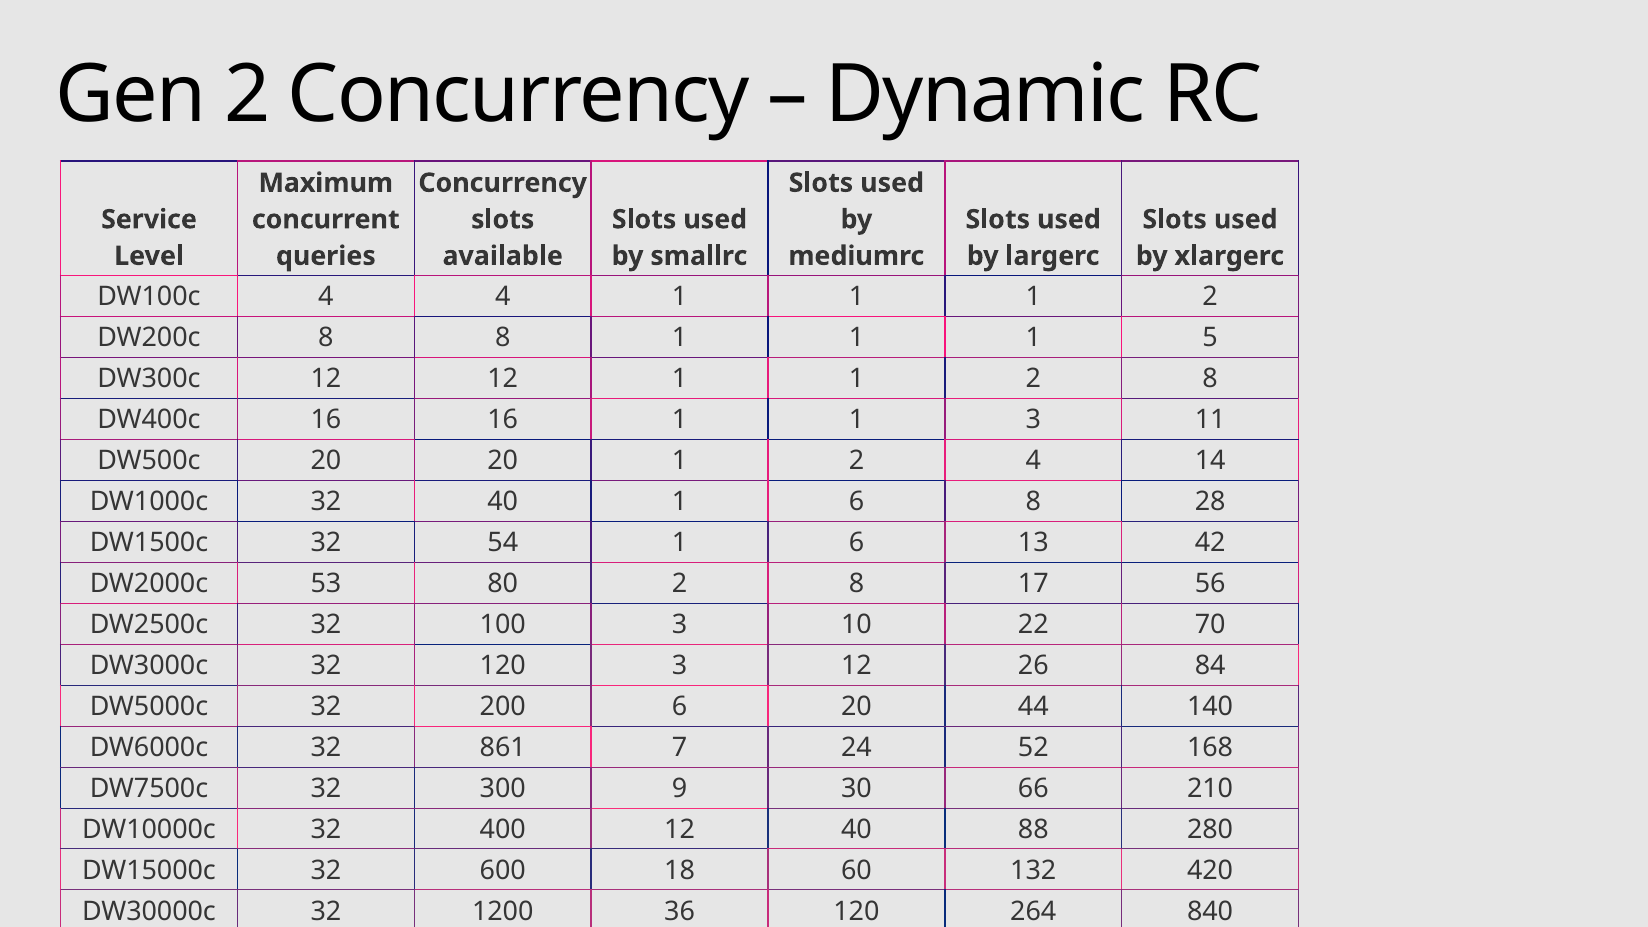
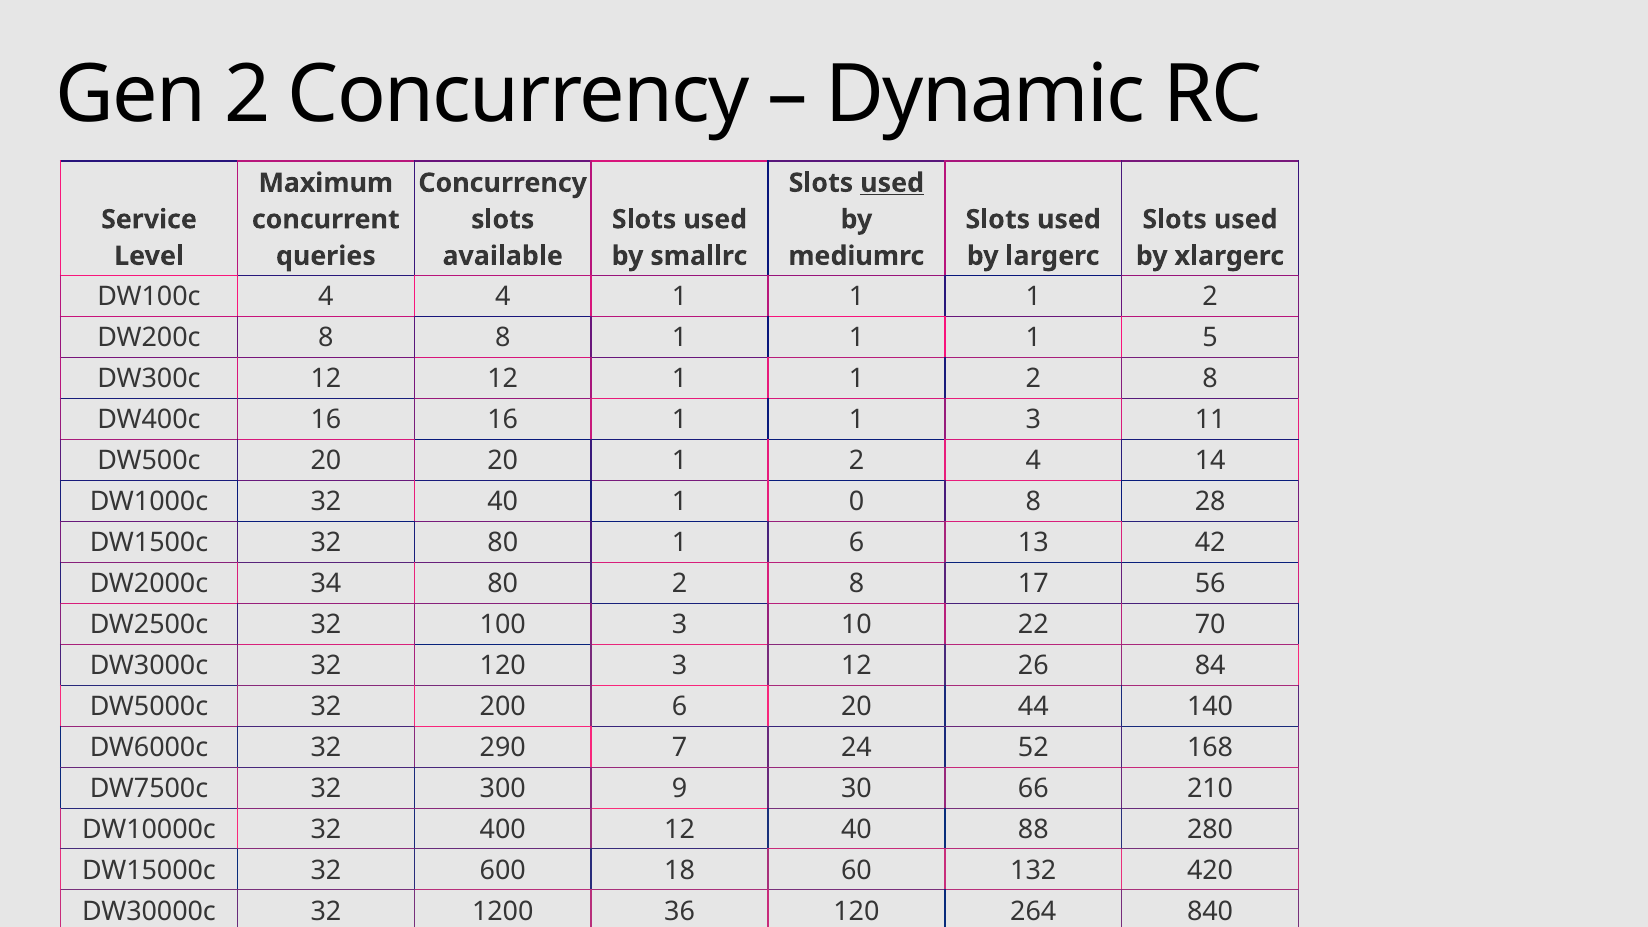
used underline: none -> present (892, 183)
40 1 6: 6 -> 0 (856, 502)
32 54: 54 -> 80 (503, 543)
53: 53 -> 34 (326, 584)
861: 861 -> 290 (503, 748)
